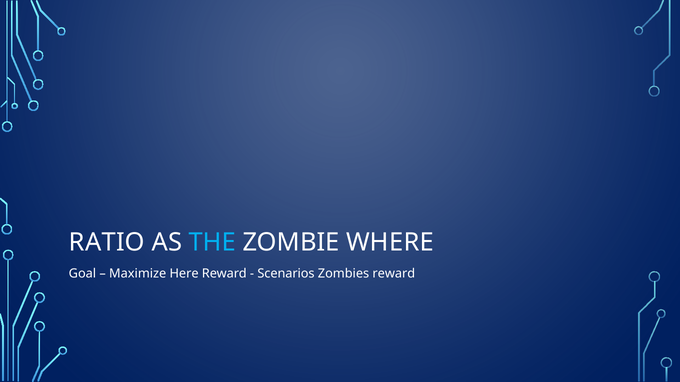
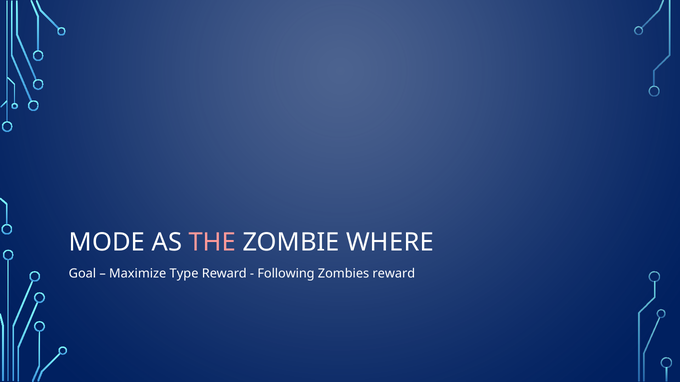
RATIO: RATIO -> MODE (107, 243)
THE colour: light blue -> pink (212, 243)
Here: Here -> Type (184, 274)
Scenarios: Scenarios -> Following (286, 274)
